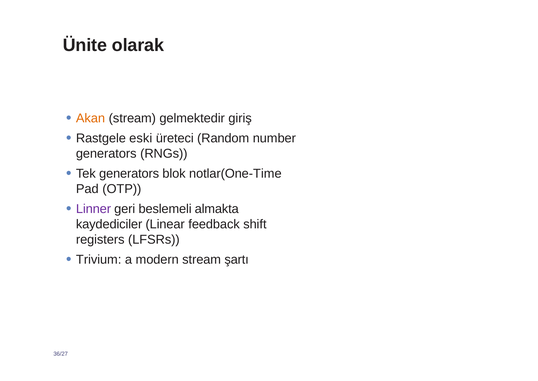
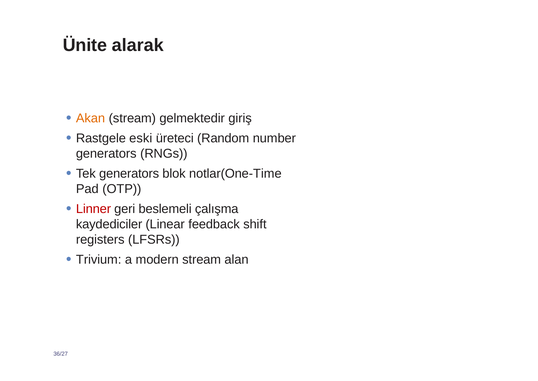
olarak: olarak -> alarak (138, 45)
Linner colour: purple -> red (93, 209)
almakta: almakta -> çalışma (217, 209)
şartı: şartı -> alan (237, 259)
